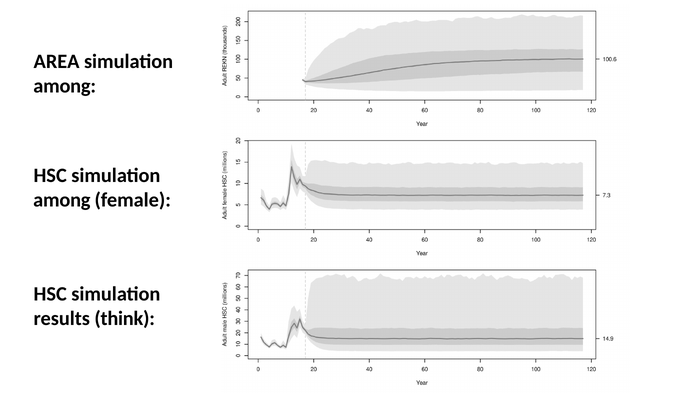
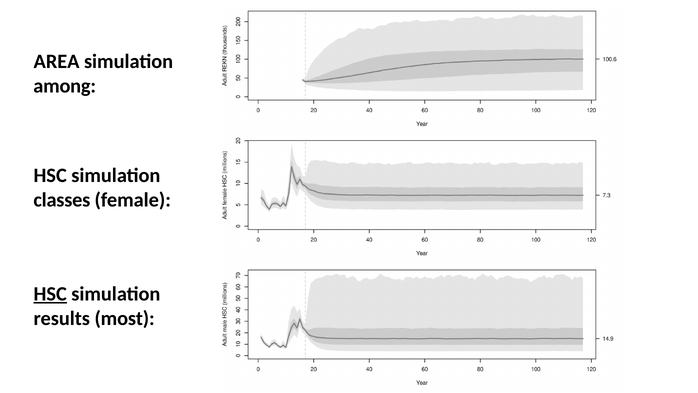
among: among -> classes (62, 200)
HSC underline: none -> present (50, 294)
think: think -> most (125, 318)
